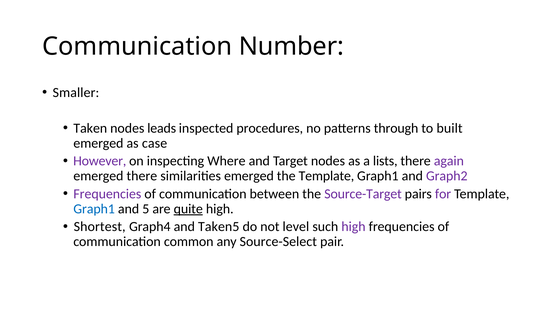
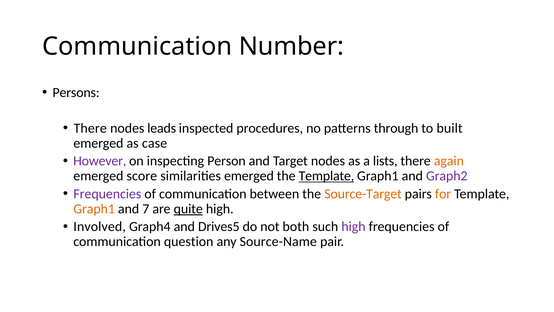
Smaller: Smaller -> Persons (76, 92)
Taken: Taken -> There (90, 128)
Where: Where -> Person (226, 161)
again colour: purple -> orange (449, 161)
emerged there: there -> score (142, 176)
Template underline: none -> present (326, 176)
Source-Target colour: purple -> orange (363, 194)
for colour: purple -> orange (443, 194)
Graph1 colour: blue -> orange (94, 209)
5: 5 -> 7 (146, 209)
Shortest: Shortest -> Involved (100, 226)
Taken5: Taken5 -> Drives5 (219, 226)
level: level -> both (296, 226)
common: common -> question (189, 241)
Source-Select: Source-Select -> Source-Name (278, 241)
